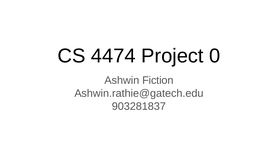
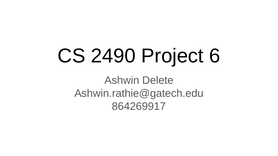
4474: 4474 -> 2490 (113, 56)
0: 0 -> 6 (215, 56)
Fiction: Fiction -> Delete (158, 81)
903281837: 903281837 -> 864269917 (139, 107)
